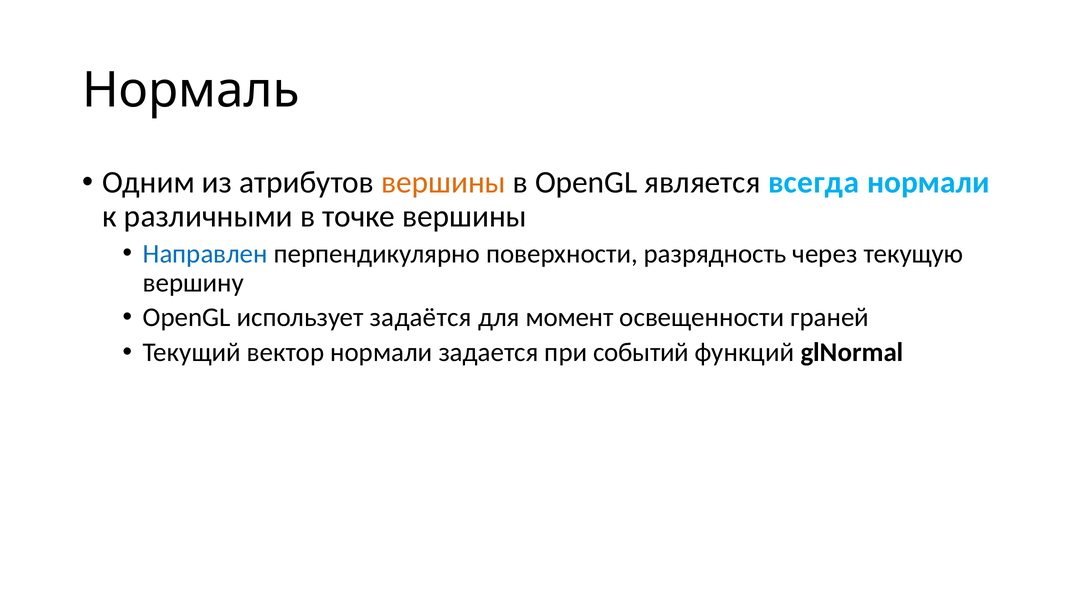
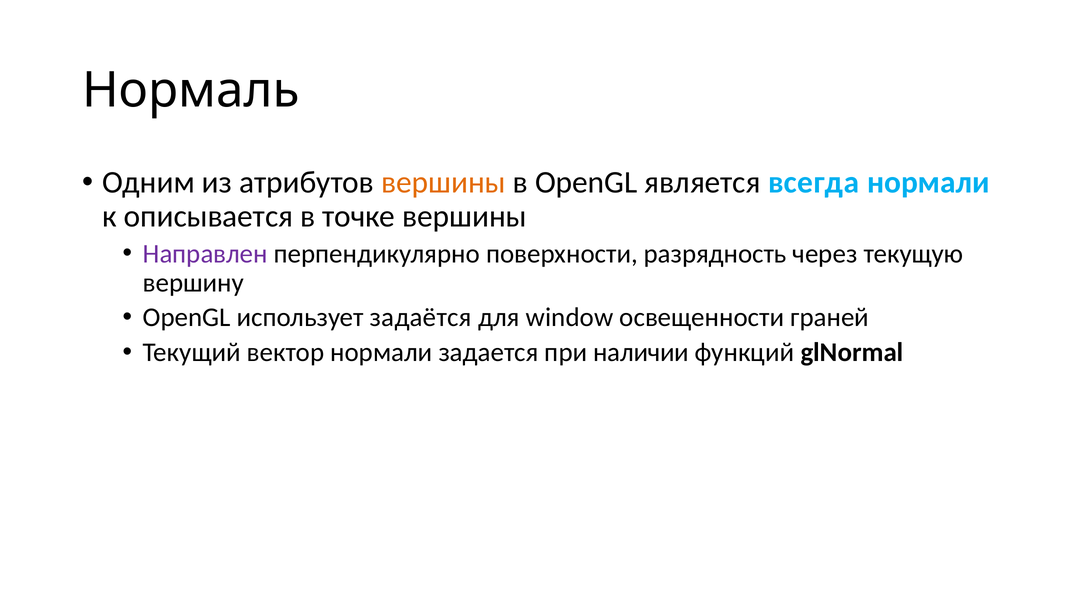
различными: различными -> описывается (209, 216)
Направлен colour: blue -> purple (205, 253)
момент: момент -> window (570, 317)
событий: событий -> наличии (641, 352)
